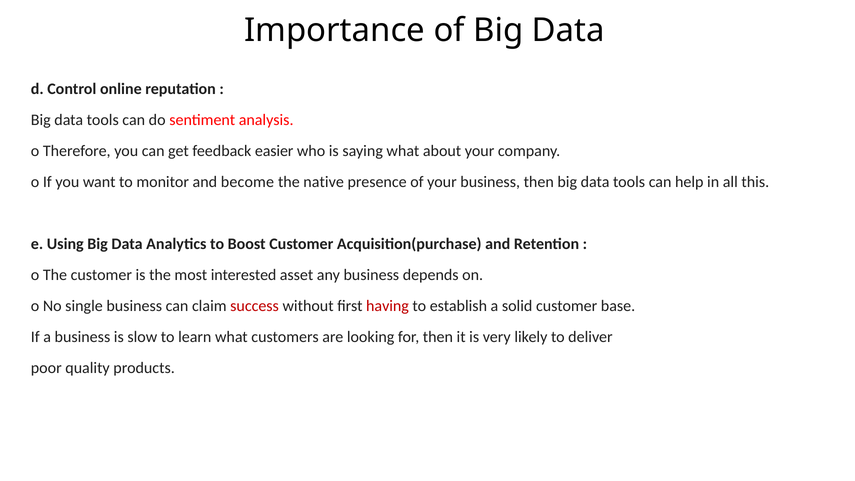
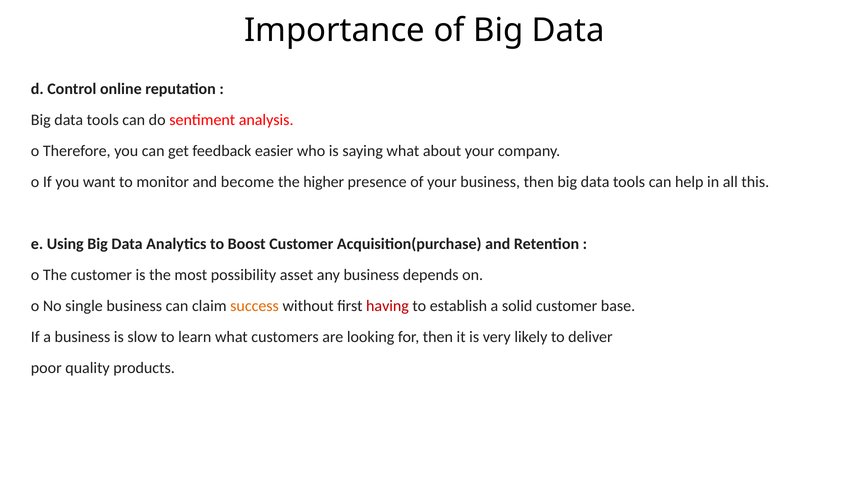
native: native -> higher (324, 182)
interested: interested -> possibility (243, 275)
success colour: red -> orange (255, 306)
